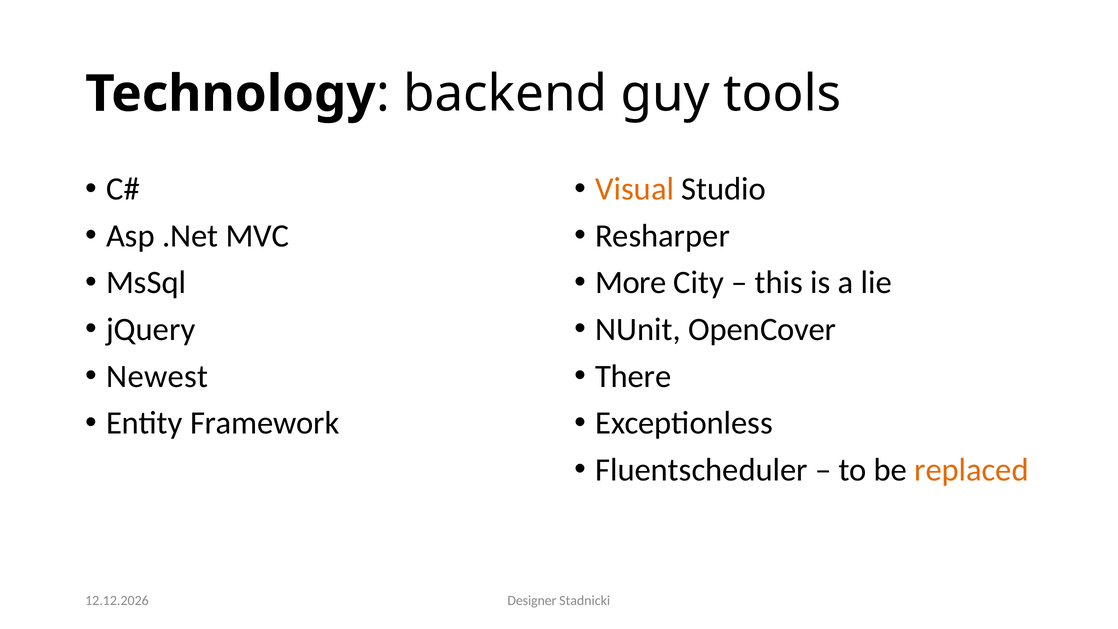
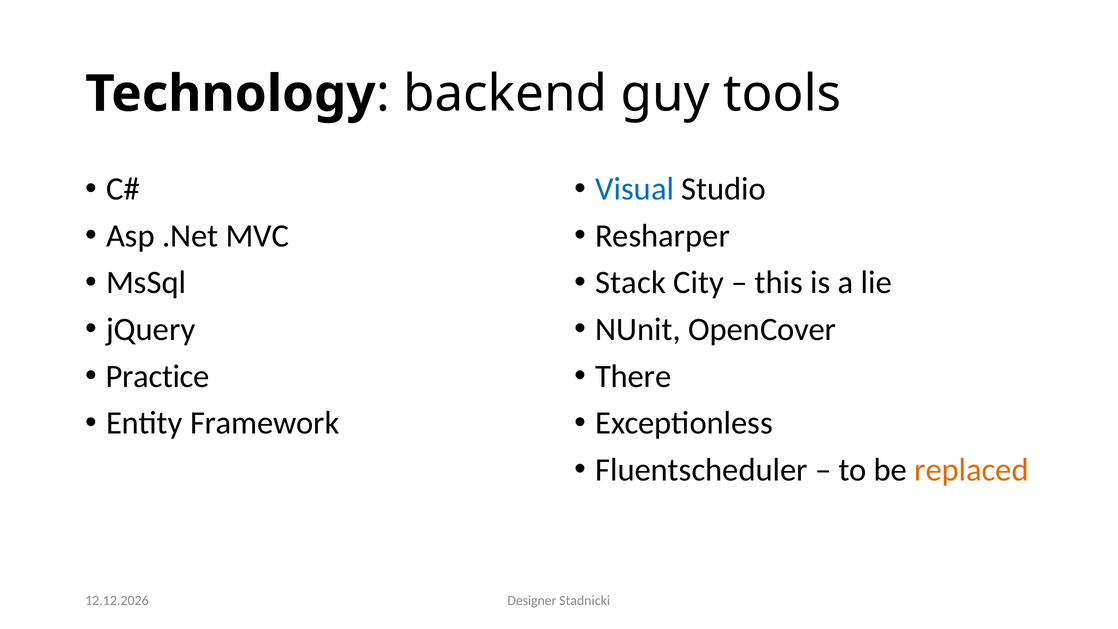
Visual colour: orange -> blue (635, 189)
More: More -> Stack (631, 283)
Newest: Newest -> Practice (158, 376)
